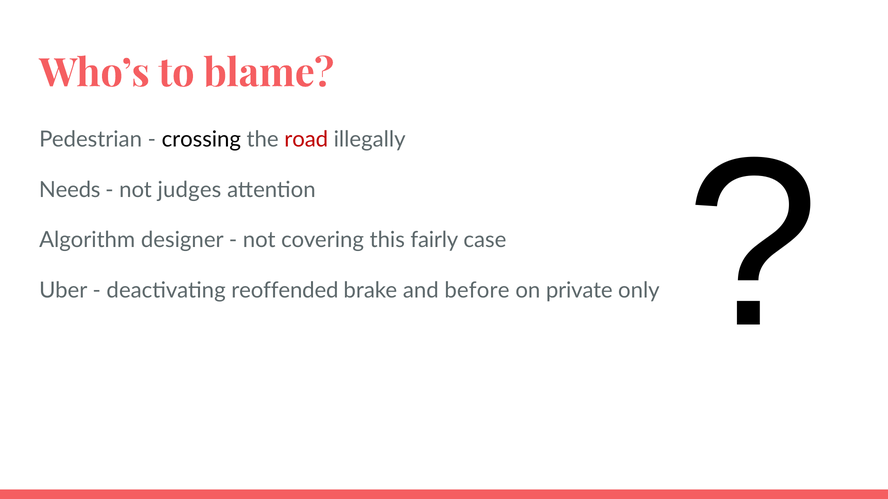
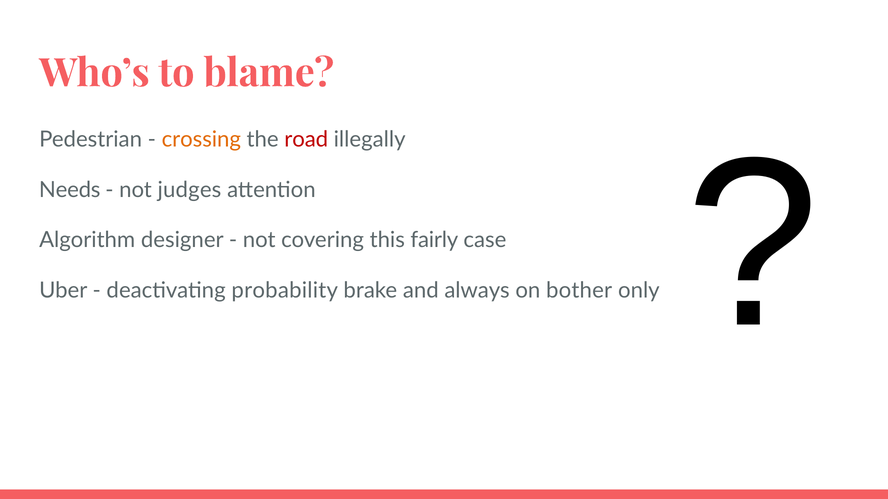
crossing colour: black -> orange (201, 140)
reoffended: reoffended -> probability (285, 291)
before: before -> always (477, 291)
private: private -> bother (579, 291)
